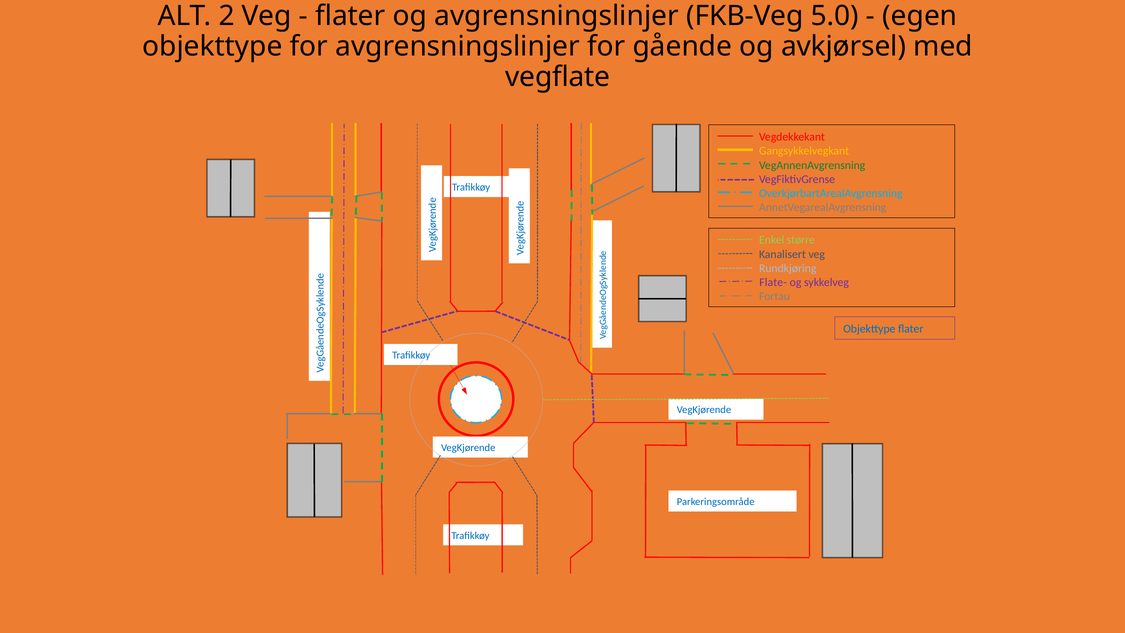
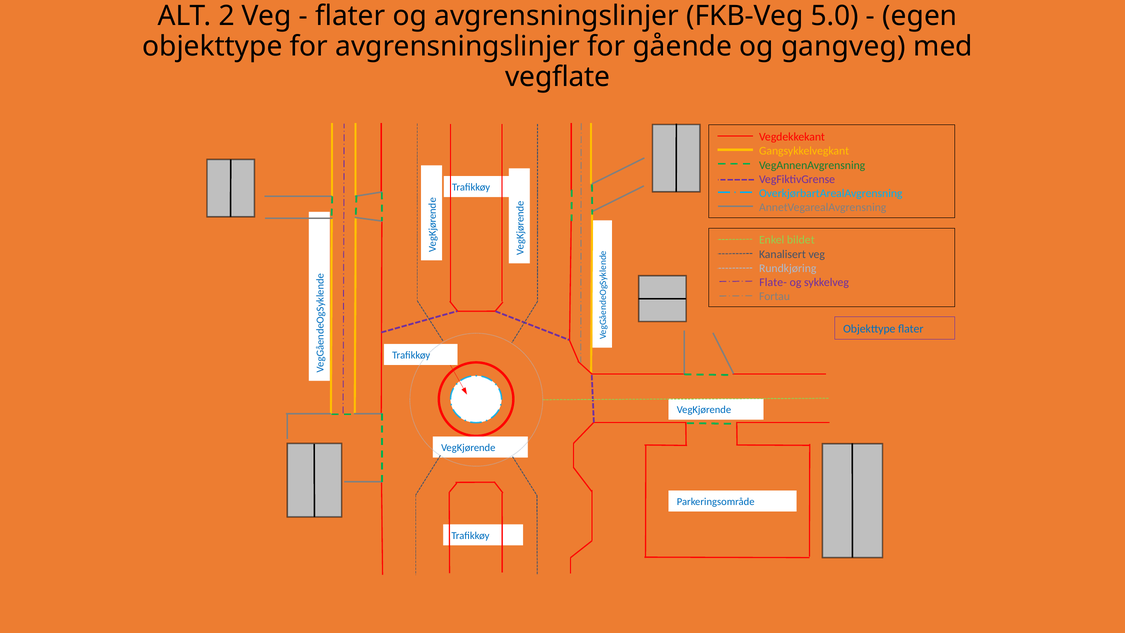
avkjørsel: avkjørsel -> gangveg (843, 46)
større: større -> bildet (801, 240)
